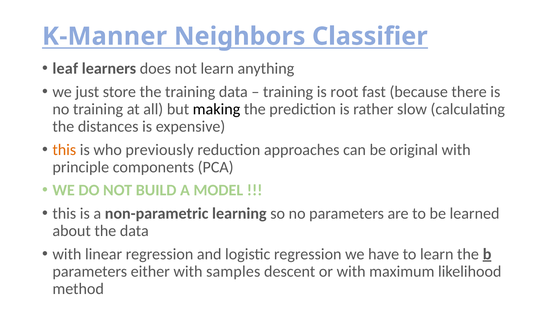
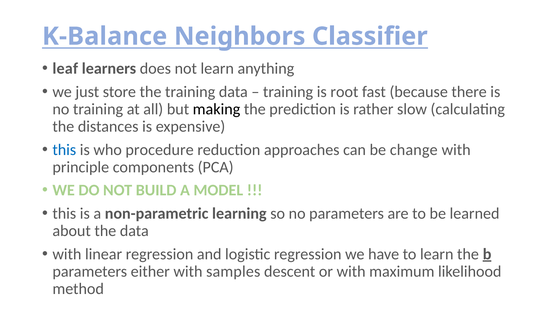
K-Manner: K-Manner -> K-Balance (105, 36)
this colour: orange -> blue (64, 149)
previously: previously -> procedure (160, 149)
original: original -> change (414, 149)
